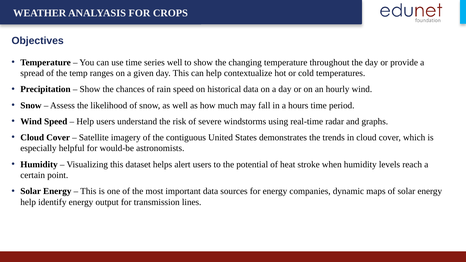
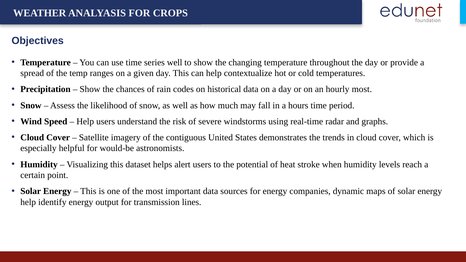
rain speed: speed -> codes (183, 89)
hourly wind: wind -> most (362, 89)
